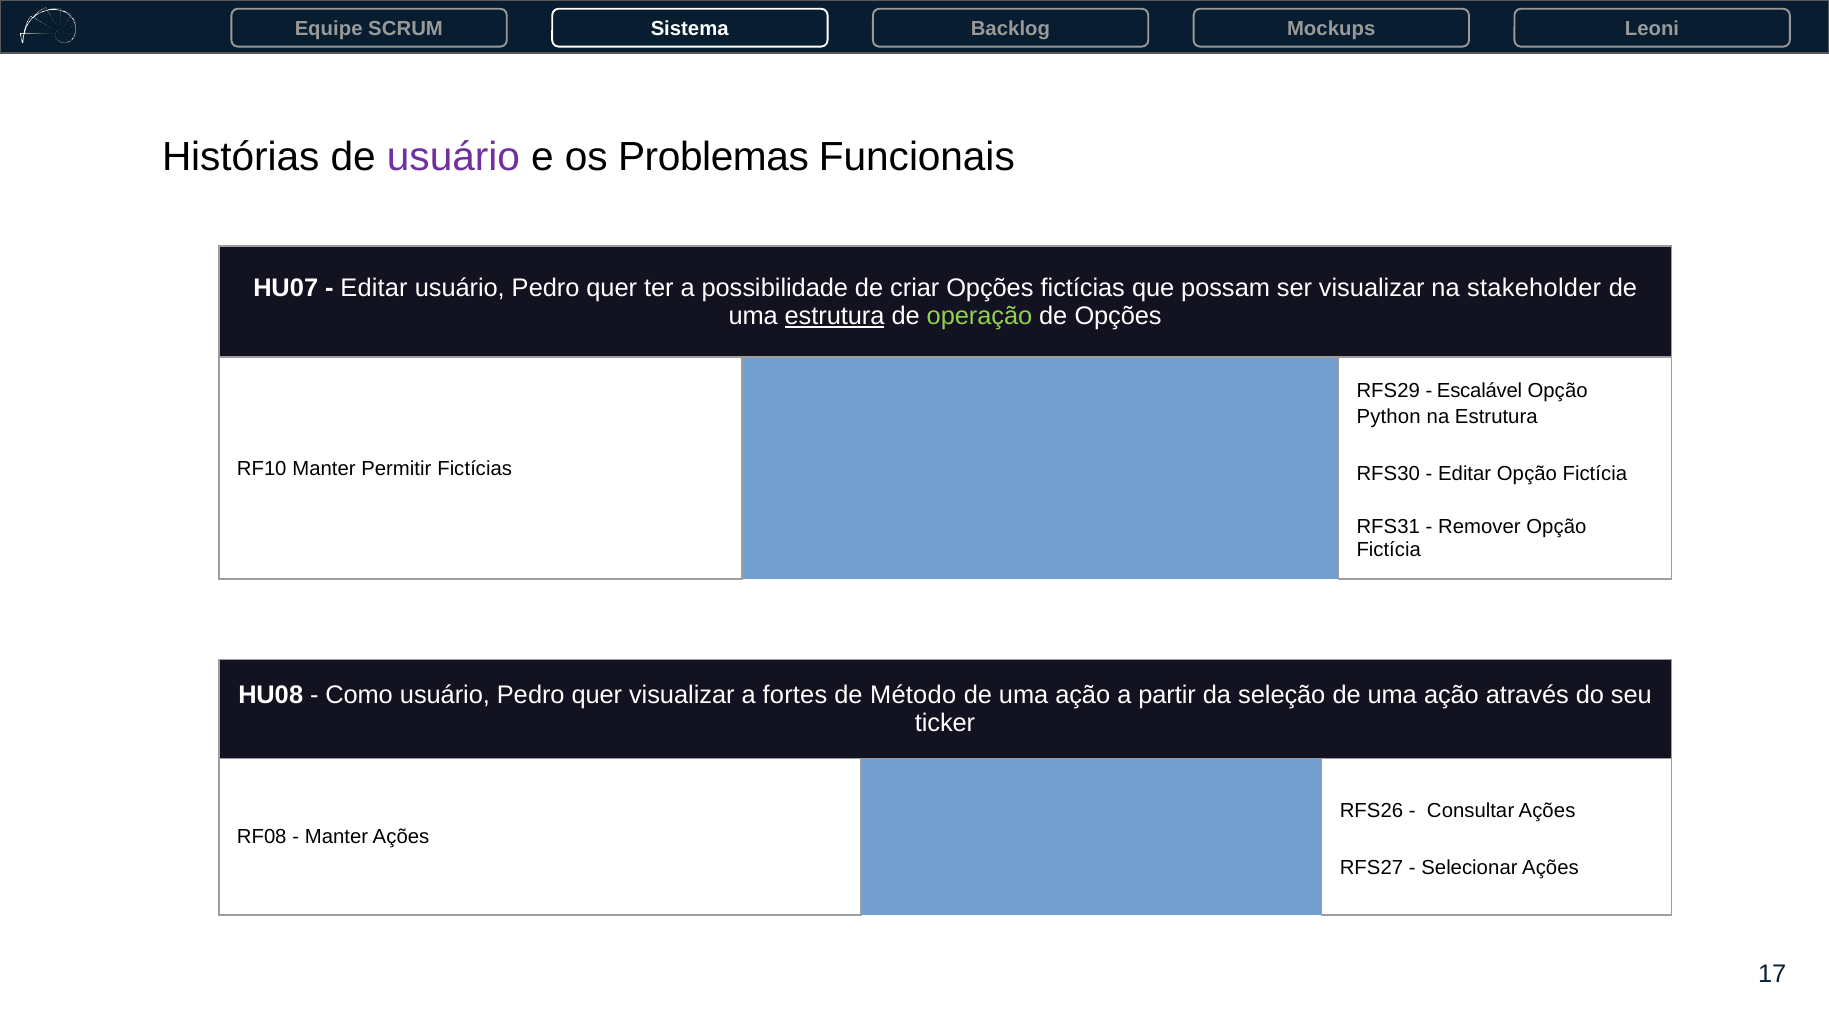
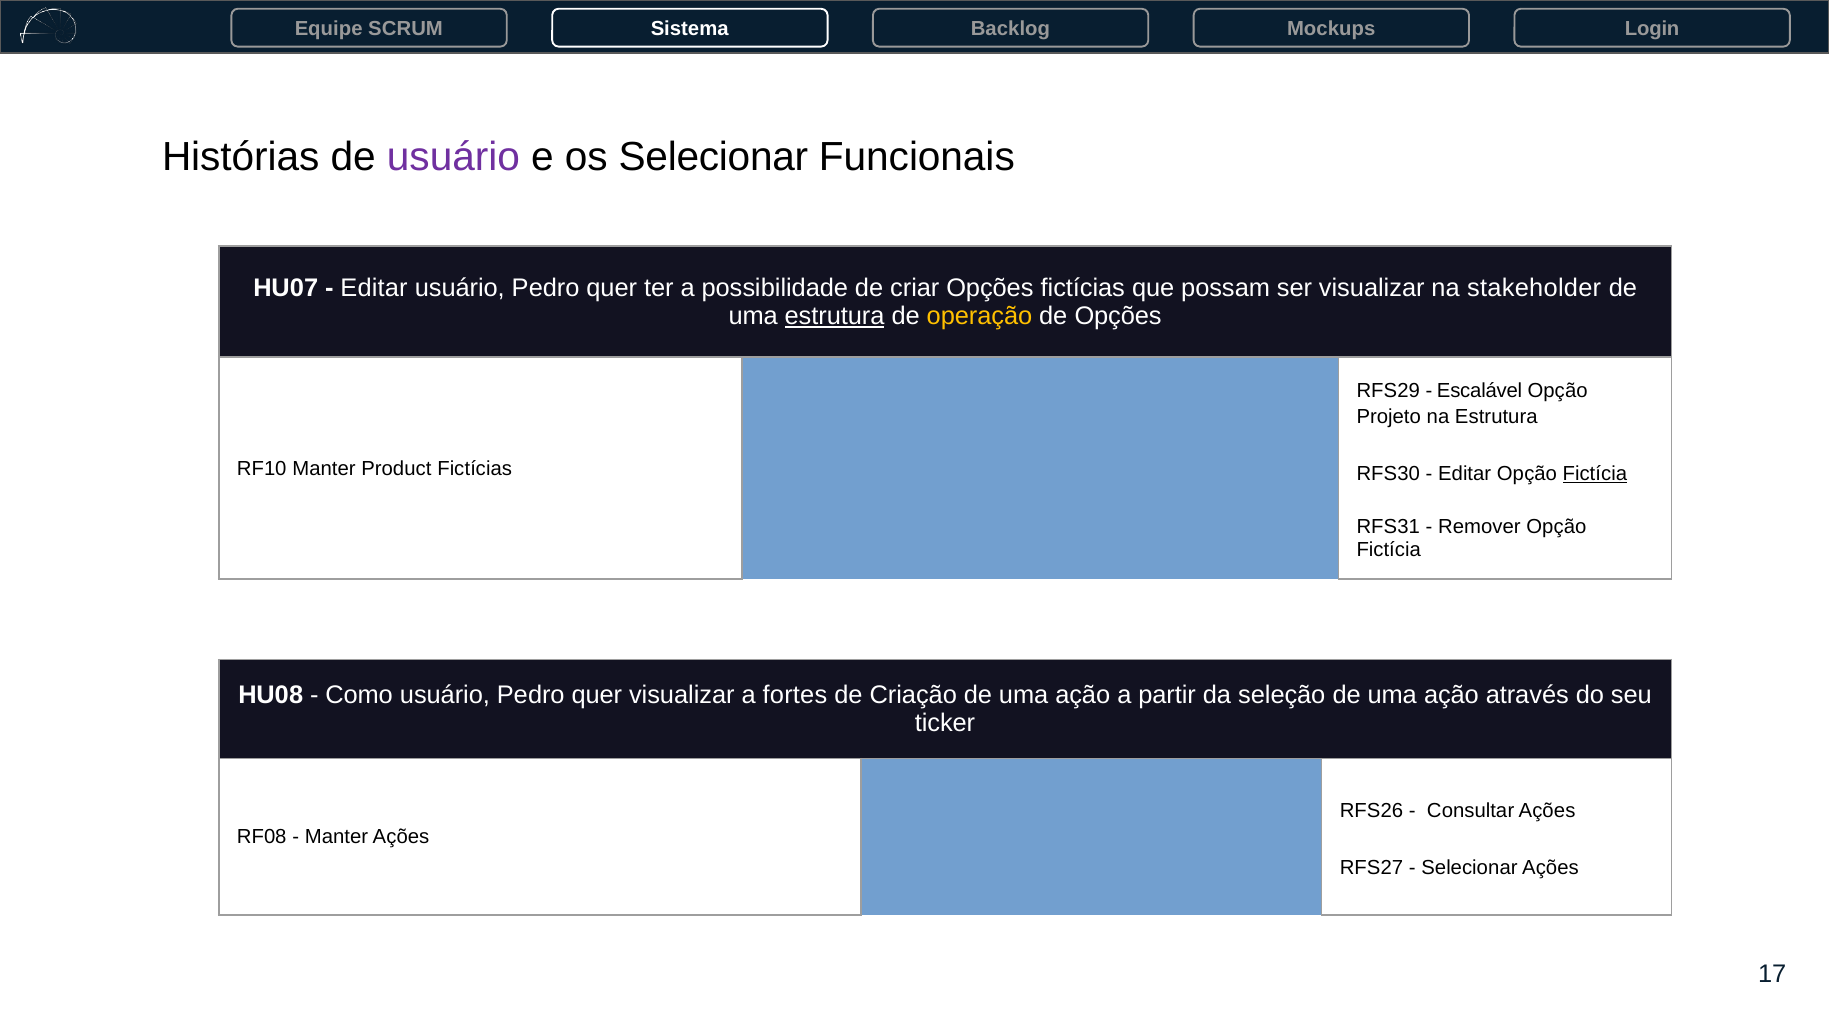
Leoni: Leoni -> Login (1652, 29)
os Problemas: Problemas -> Selecionar (713, 157)
operação colour: light green -> yellow (980, 316)
Python: Python -> Projeto (1389, 417)
Permitir: Permitir -> Product (396, 469)
Fictícia underline: none -> present (1595, 474)
Método: Método -> Criação (913, 695)
